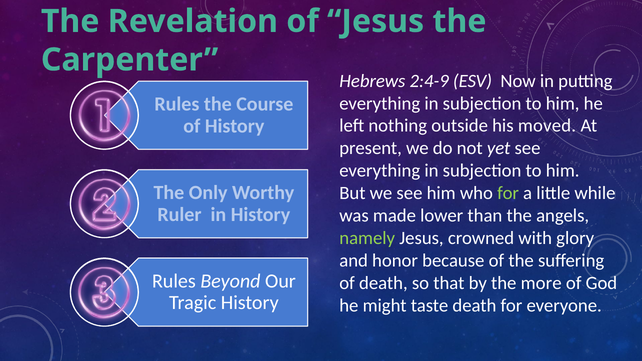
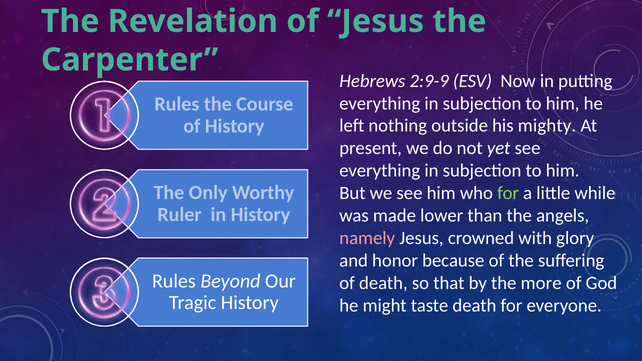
2:4-9: 2:4-9 -> 2:9-9 (429, 81)
moved: moved -> mighty (547, 126)
namely colour: light green -> pink (367, 238)
